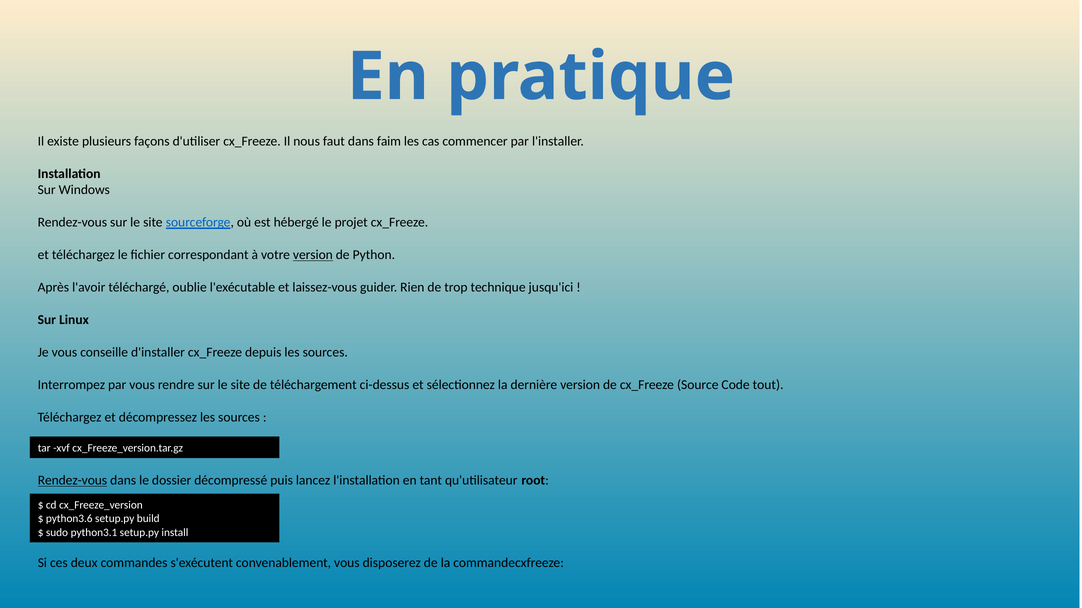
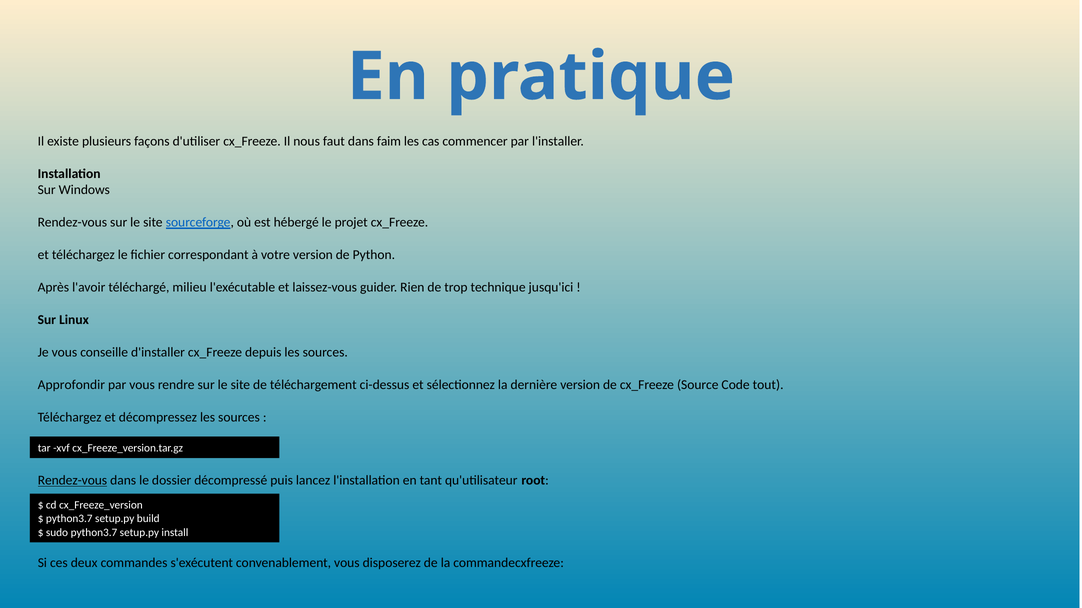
version underline: present -> none (313, 255)
oublie: oublie -> milieu (190, 288)
Interrompez: Interrompez -> Approfondir (71, 385)
python3.6: python3.6 -> python3.7 (69, 519)
sudo python3.1: python3.1 -> python3.7 (94, 533)
